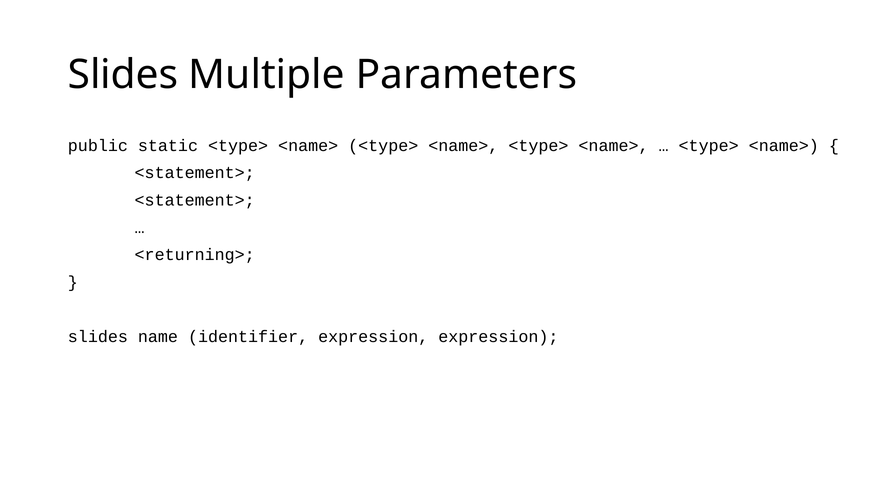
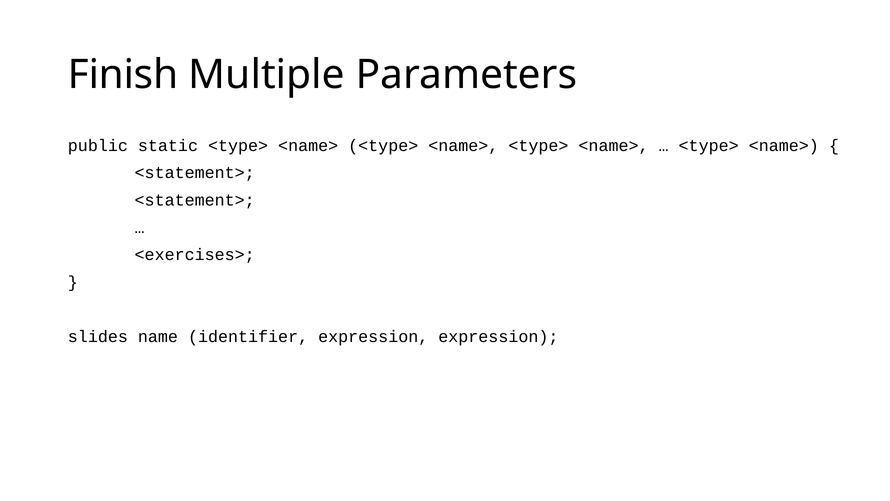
Slides: Slides -> Finish (123, 75)
<returning>: <returning> -> <exercises> (195, 255)
